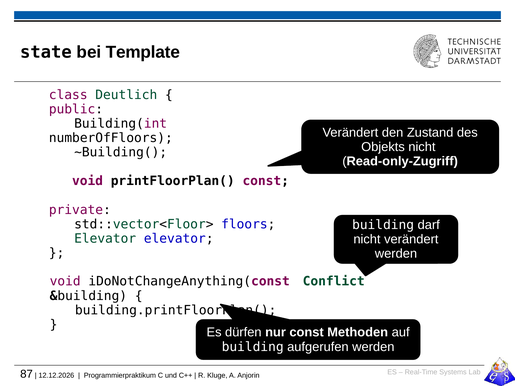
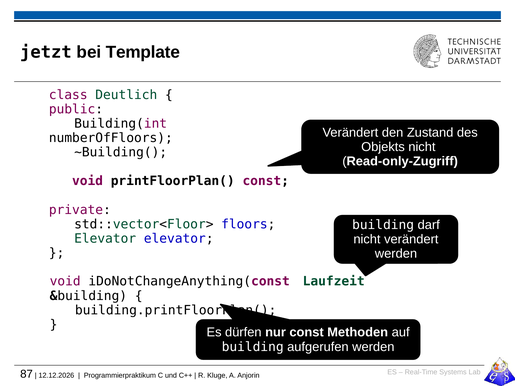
state: state -> jetzt (46, 52)
Conflict: Conflict -> Laufzeit (334, 282)
